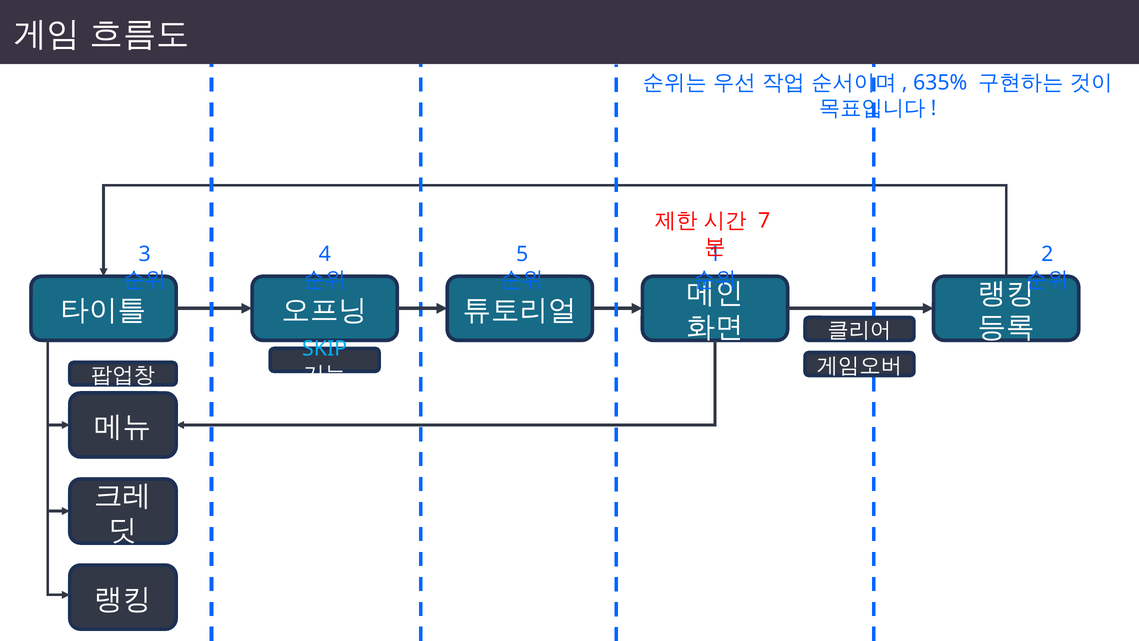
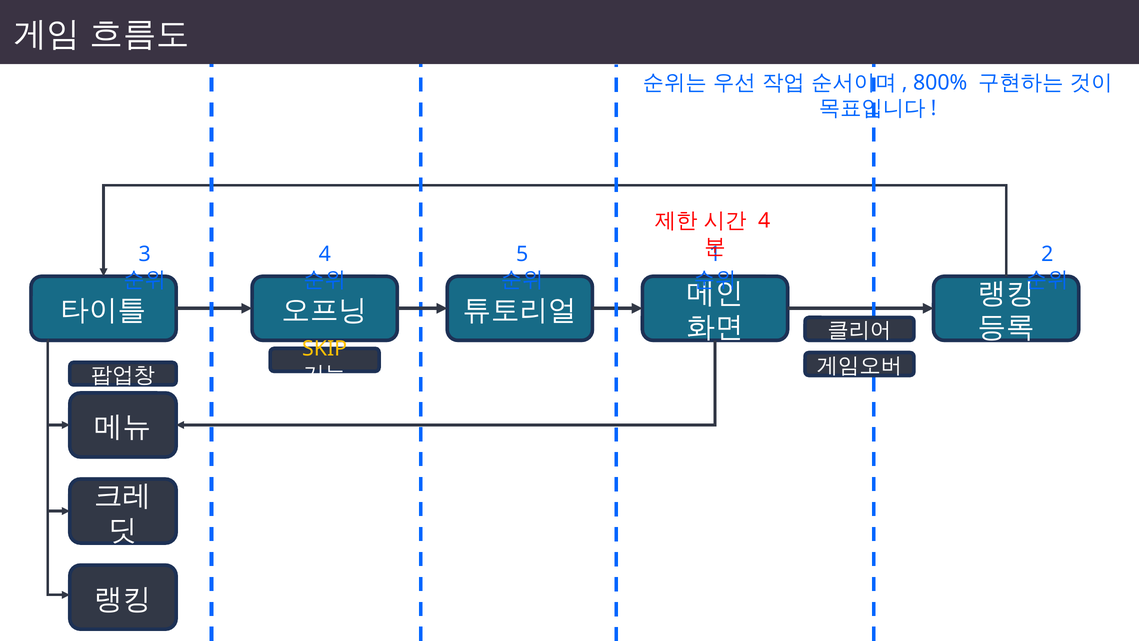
635%: 635% -> 800% (940, 83)
7: 7 -> 4 (764, 221)
SKIP colour: light blue -> yellow (325, 348)
